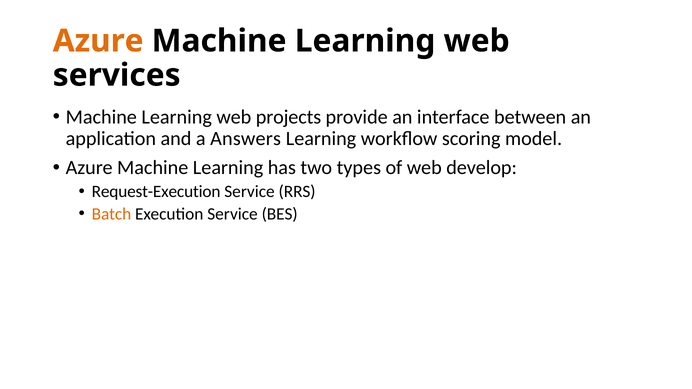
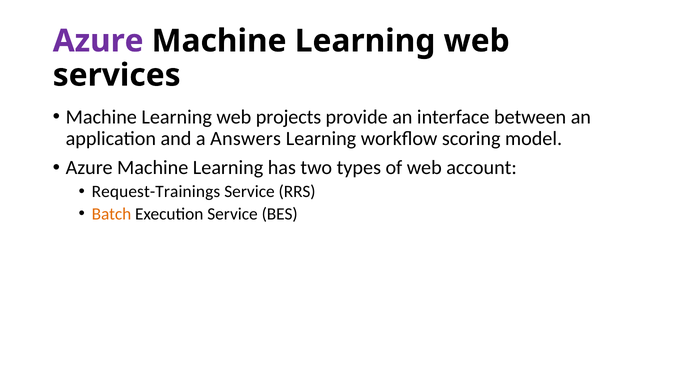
Azure colour: orange -> purple (98, 41)
develop: develop -> account (482, 168)
Request-Execution: Request-Execution -> Request-Trainings (156, 192)
